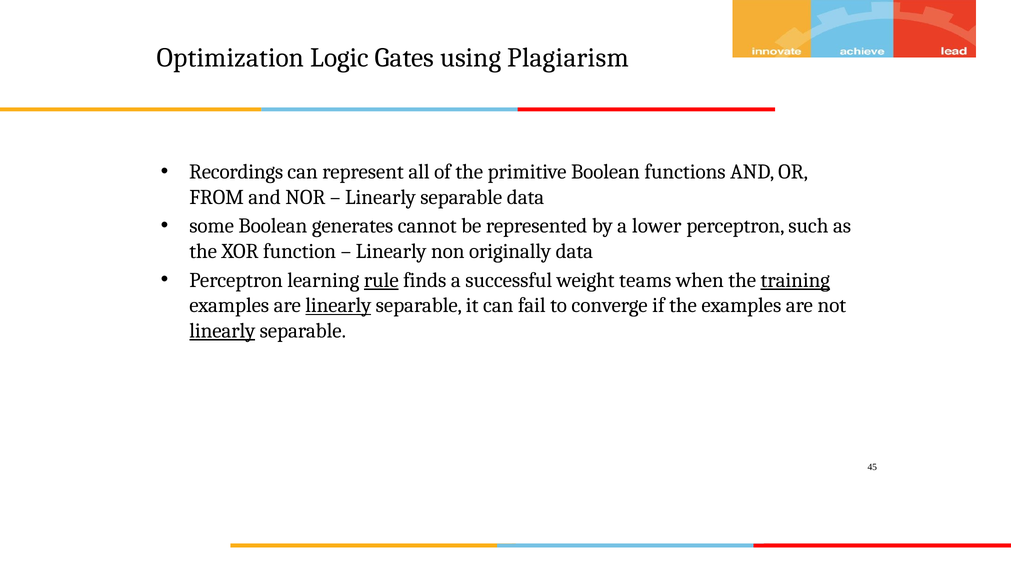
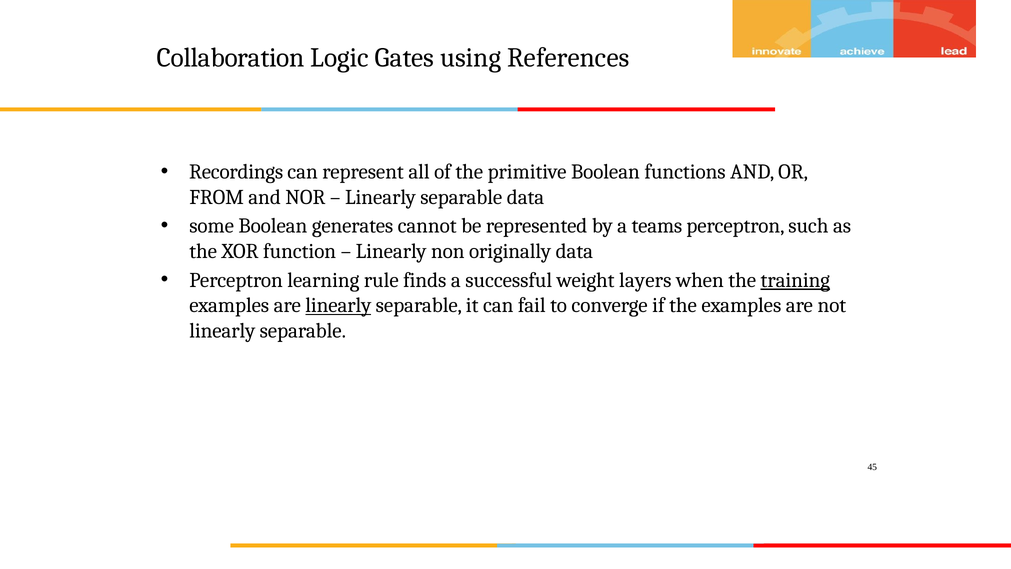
Optimization: Optimization -> Collaboration (231, 58)
Plagiarism: Plagiarism -> References (568, 58)
lower: lower -> teams (657, 226)
rule underline: present -> none (381, 280)
teams: teams -> layers (645, 280)
linearly underline: present -> none (222, 331)
